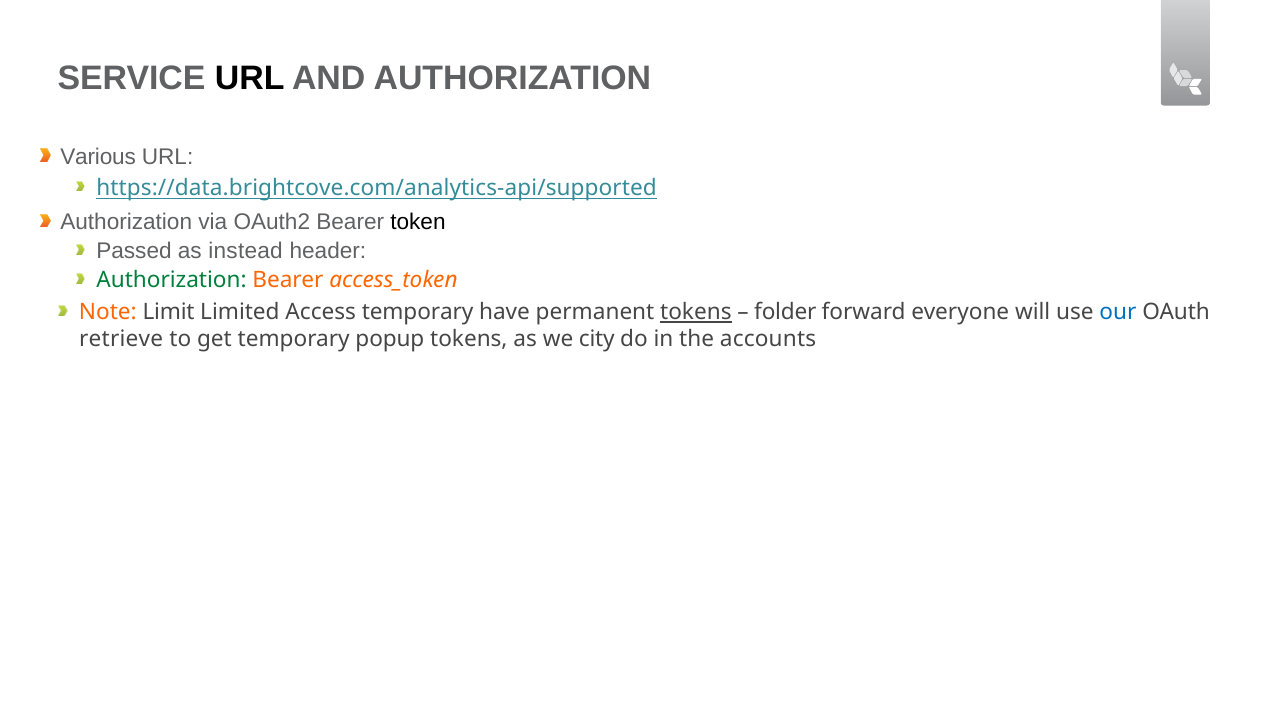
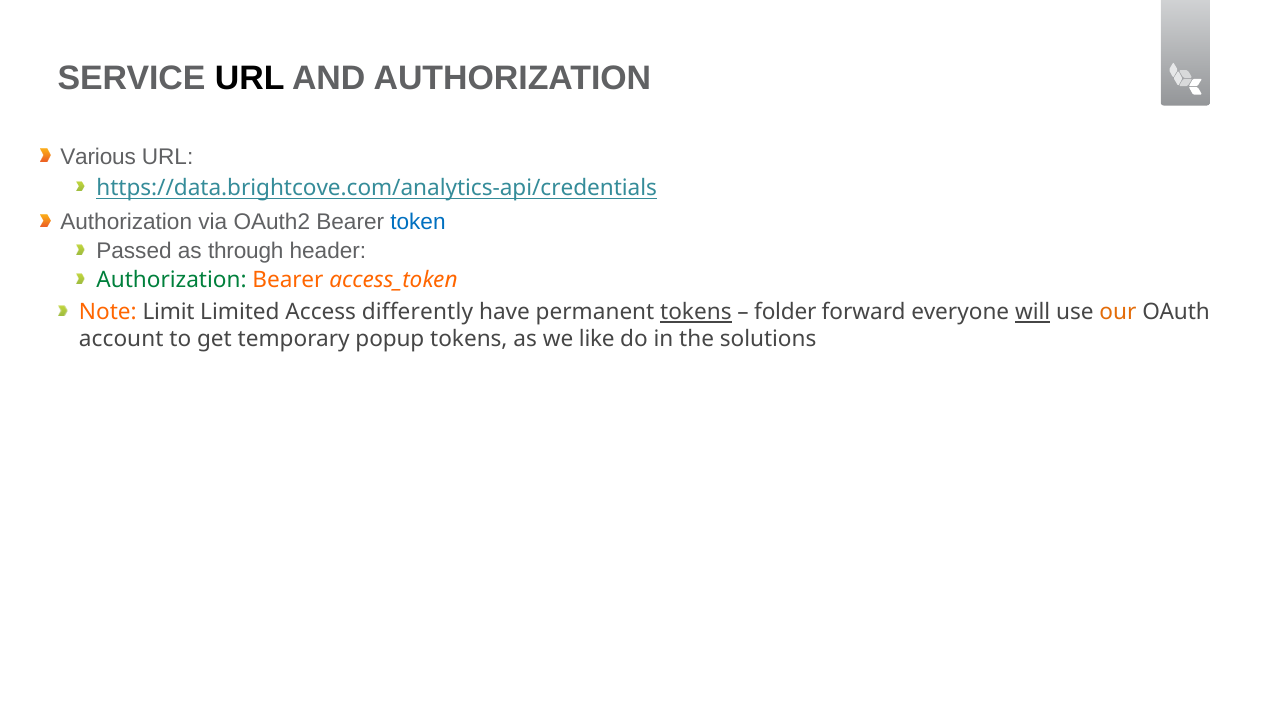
https://data.brightcove.com/analytics-api/supported: https://data.brightcove.com/analytics-api/supported -> https://data.brightcove.com/analytics-api/credentials (377, 188)
token colour: black -> blue (418, 222)
instead: instead -> through (246, 251)
Access temporary: temporary -> differently (417, 312)
will underline: none -> present (1033, 312)
our colour: blue -> orange (1118, 312)
retrieve: retrieve -> account (121, 339)
city: city -> like (597, 339)
accounts: accounts -> solutions (768, 339)
